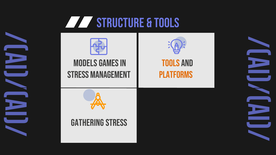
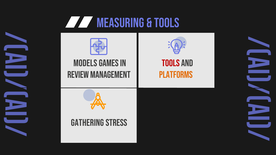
STRUCTURE: STRUCTURE -> MEASURING (120, 23)
TOOLS colour: orange -> red (171, 63)
STRESS: STRESS -> REVIEW (78, 75)
